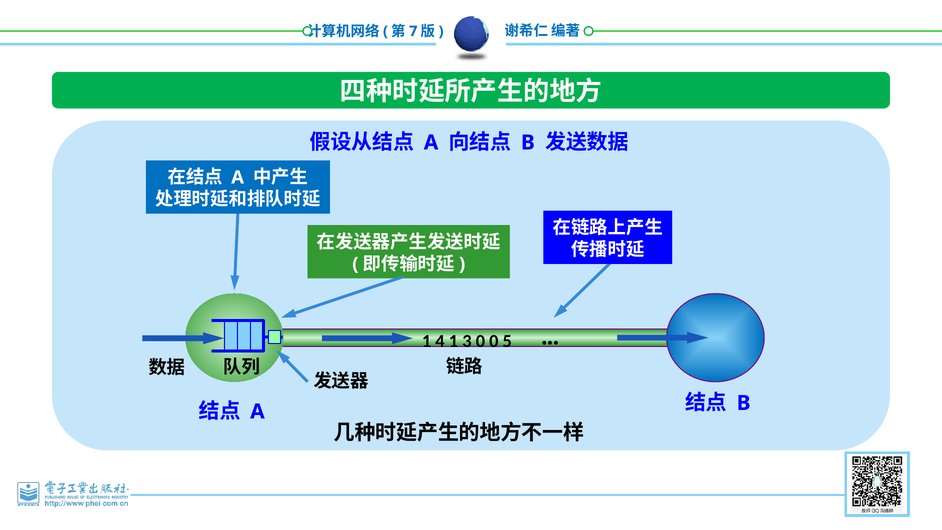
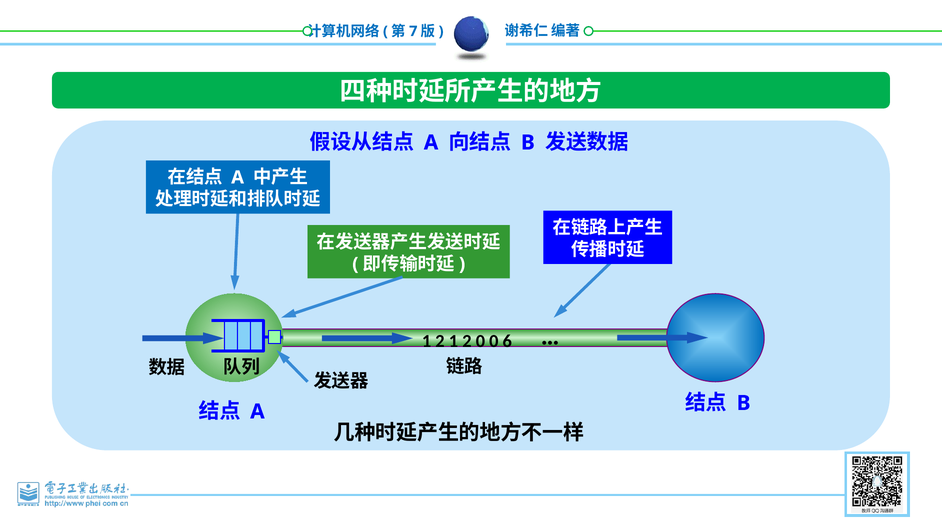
4: 4 -> 2 (440, 341)
3: 3 -> 2 (467, 341)
5: 5 -> 6 (507, 341)
